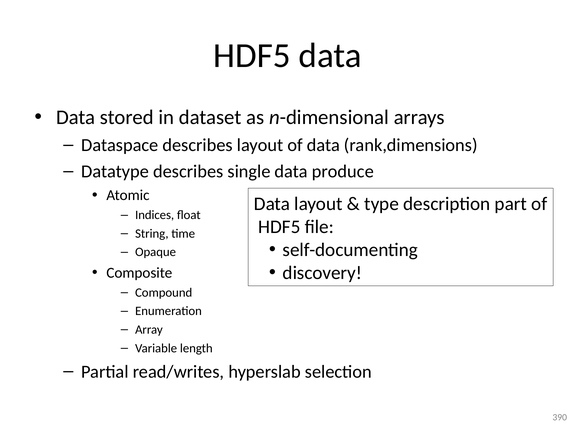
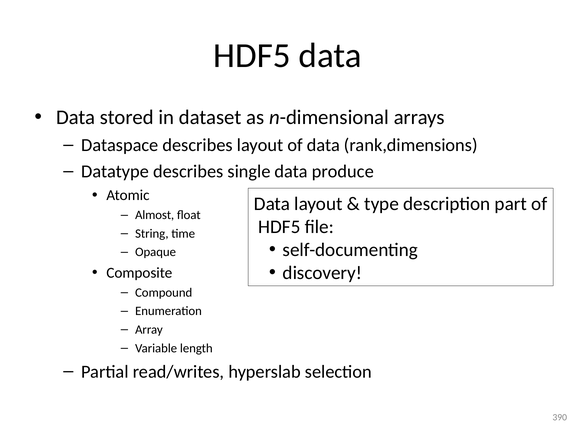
Indices: Indices -> Almost (155, 215)
